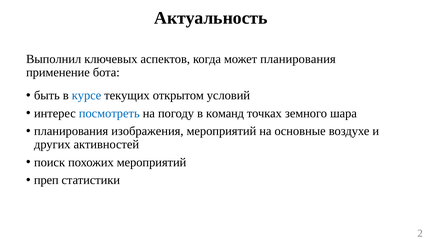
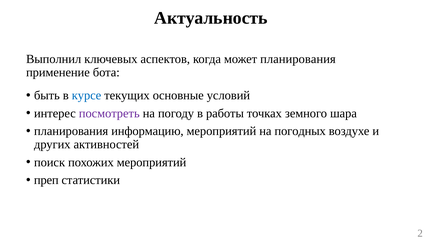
открытом: открытом -> основные (178, 96)
посмотреть colour: blue -> purple (109, 114)
команд: команд -> работы (225, 114)
изображения: изображения -> информацию (147, 131)
основные: основные -> погодных (300, 131)
